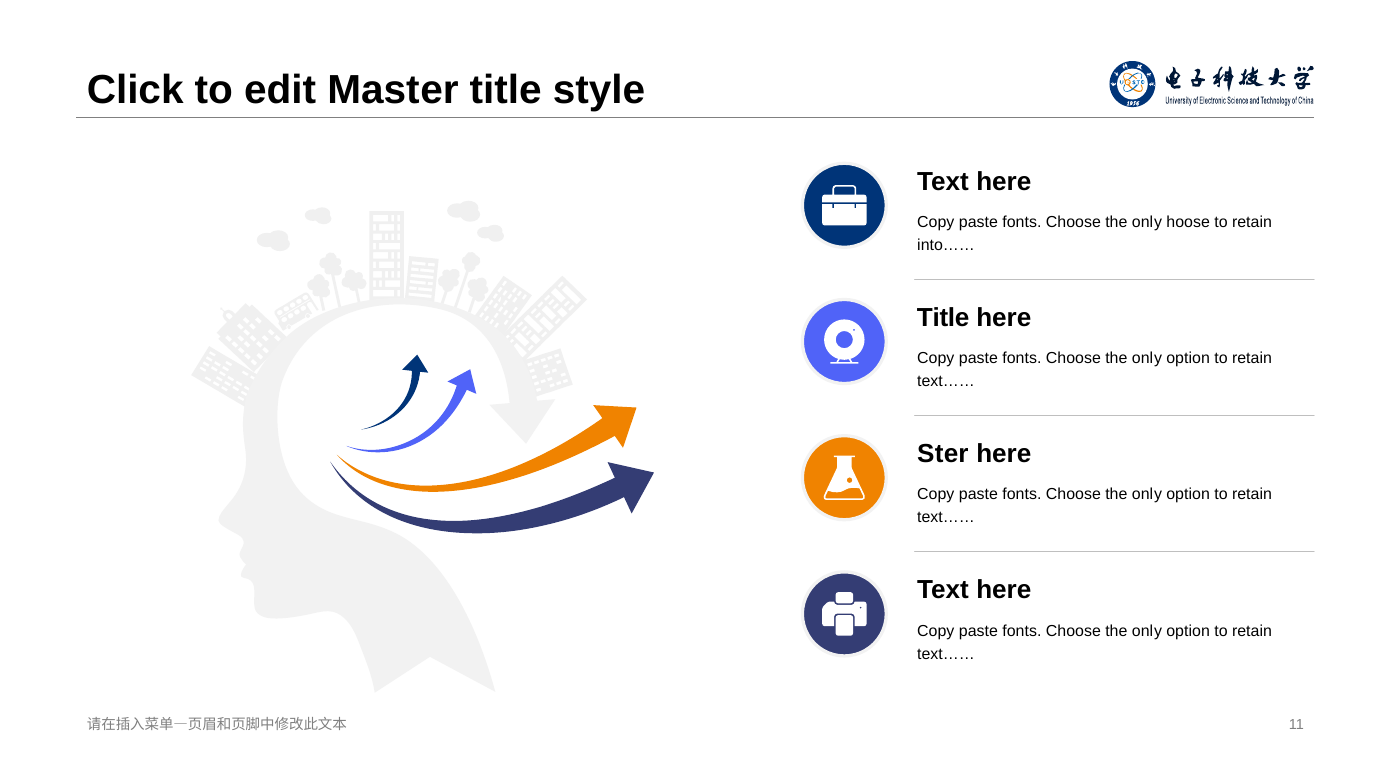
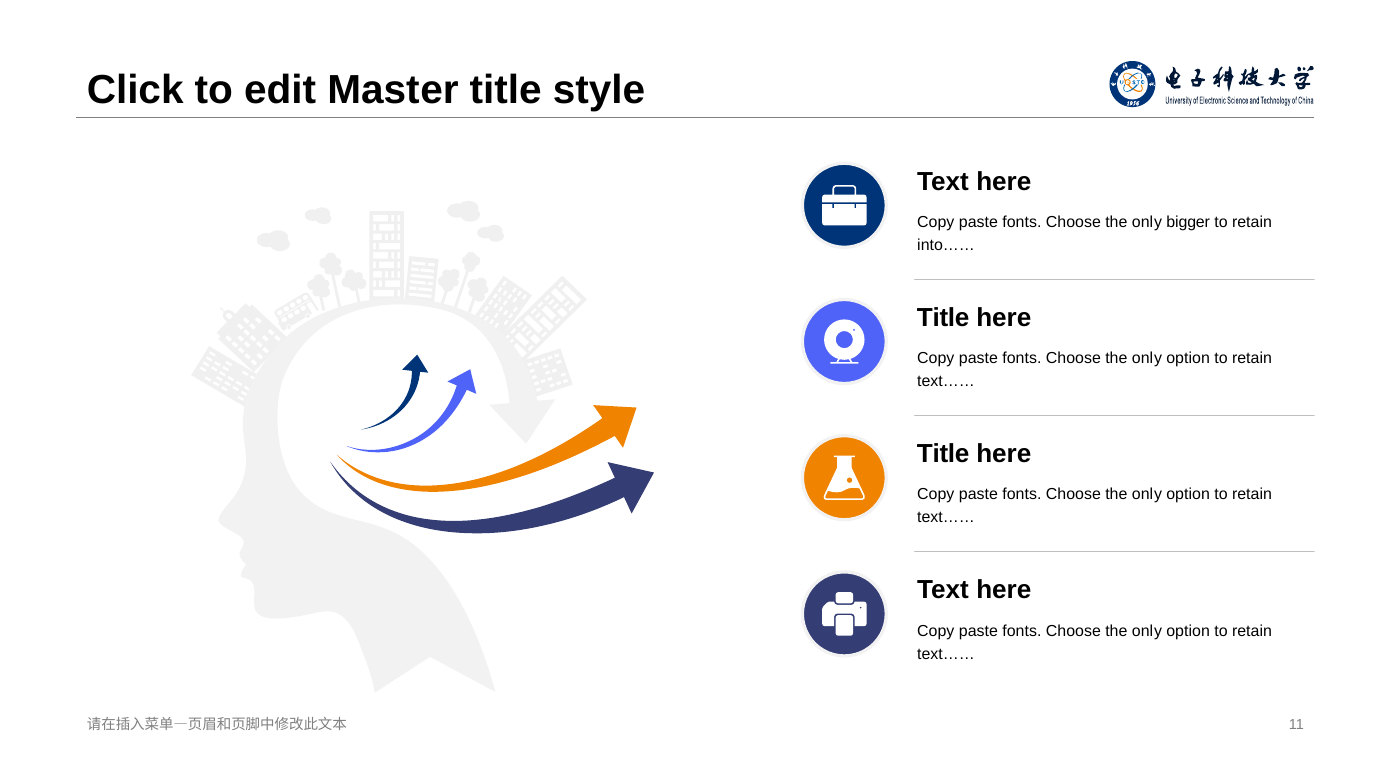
hoose: hoose -> bigger (1188, 222)
Ster: Ster -> Title (943, 454)
